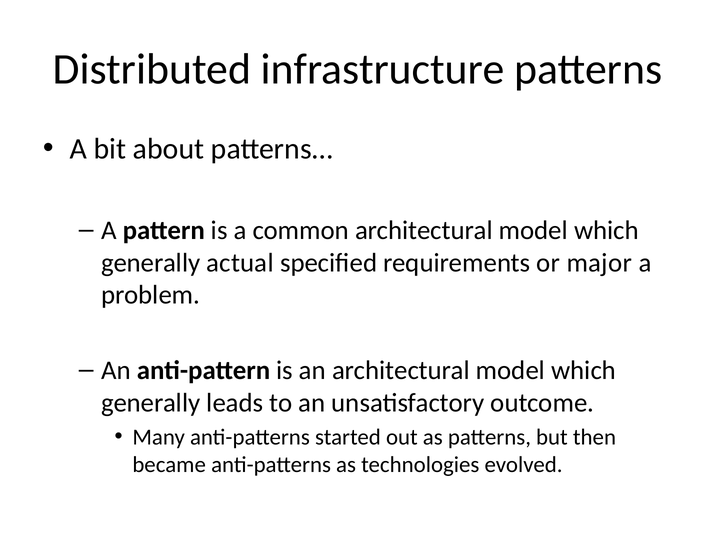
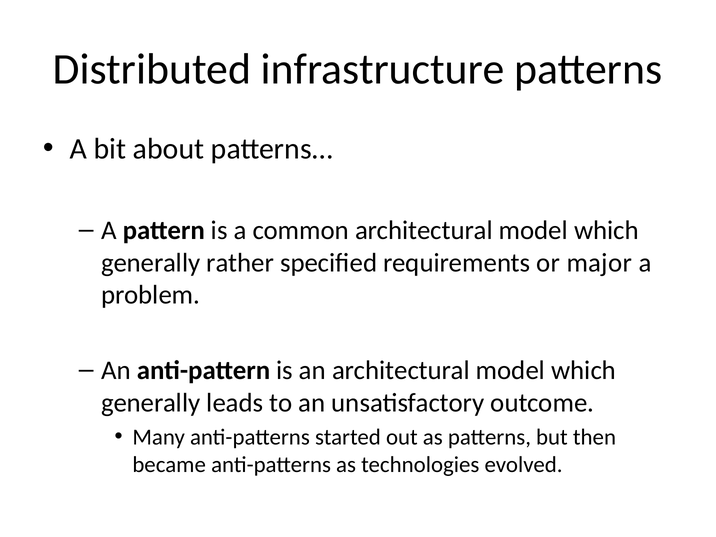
actual: actual -> rather (240, 263)
